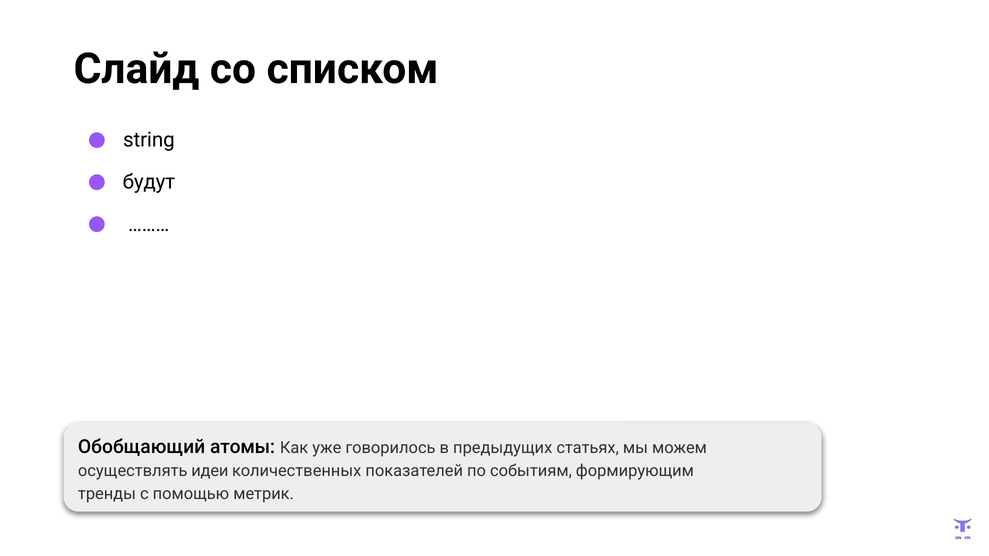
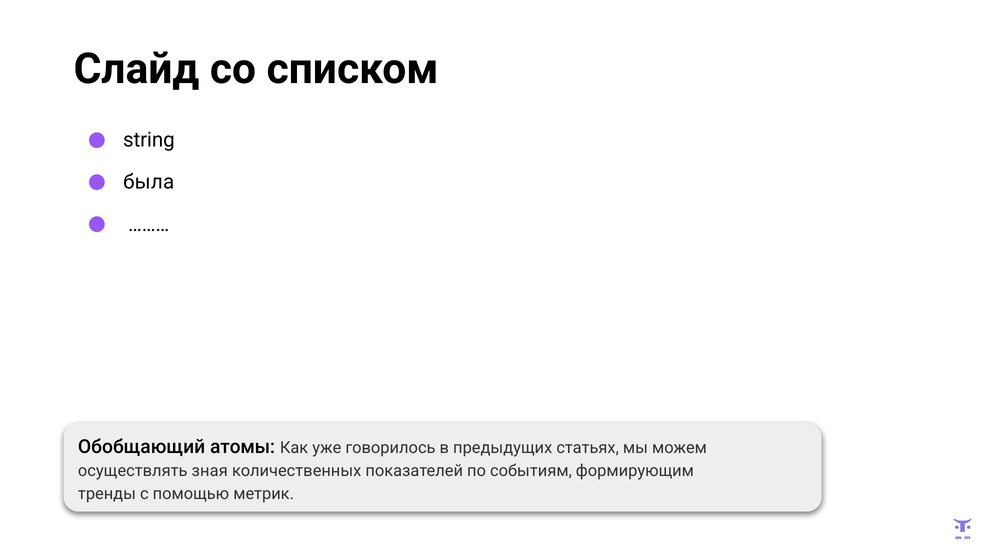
будут: будут -> была (149, 182)
идеи: идеи -> зная (210, 471)
